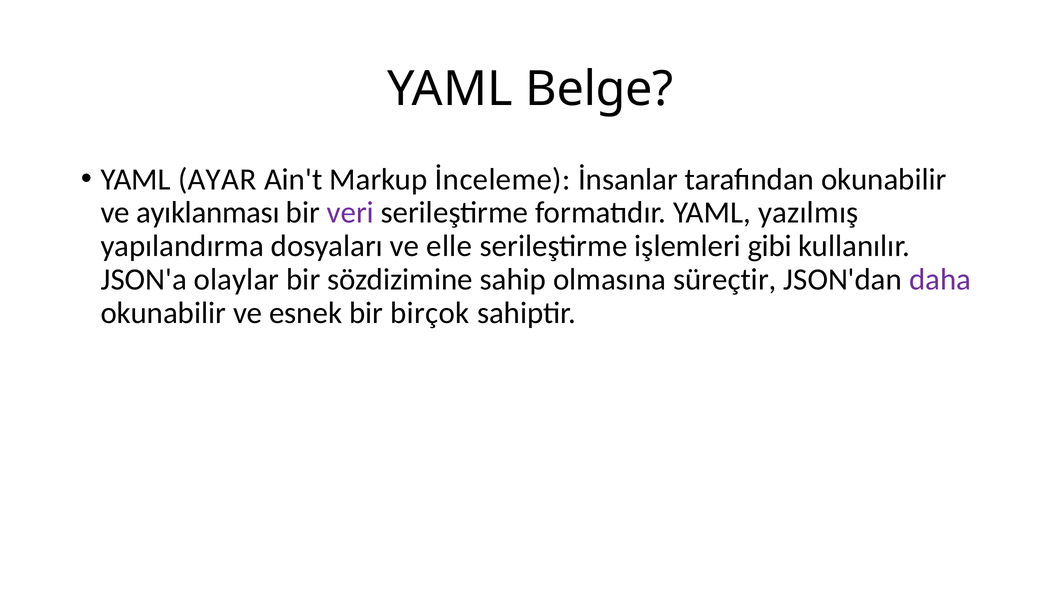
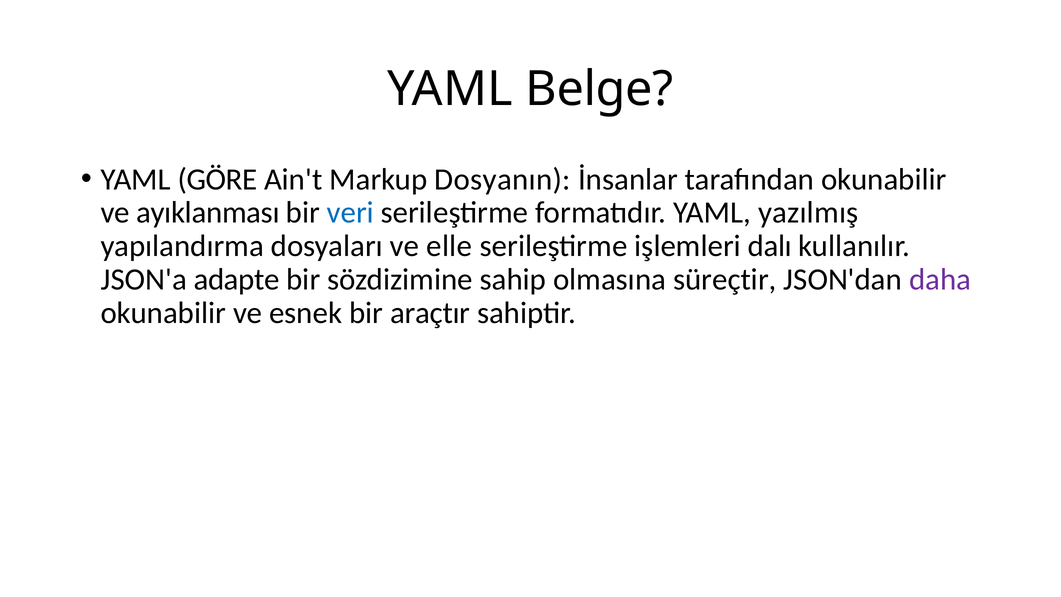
AYAR: AYAR -> GÖRE (218, 179)
İnceleme: İnceleme -> Dosyanın (503, 179)
veri colour: purple -> blue (350, 213)
gibi: gibi -> dalı (770, 246)
olaylar: olaylar -> adapte (237, 279)
birçok: birçok -> araçtır (430, 313)
